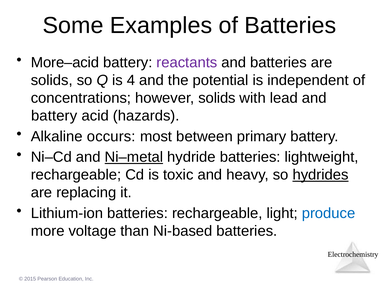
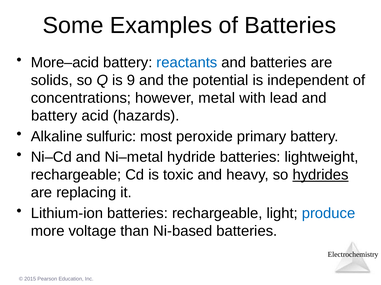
reactants colour: purple -> blue (187, 63)
4: 4 -> 9 (131, 80)
however solids: solids -> metal (217, 98)
occurs: occurs -> sulfuric (111, 137)
between: between -> peroxide (205, 137)
Ni–metal underline: present -> none (134, 158)
